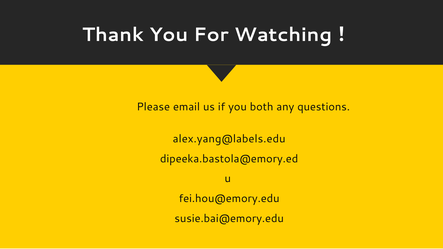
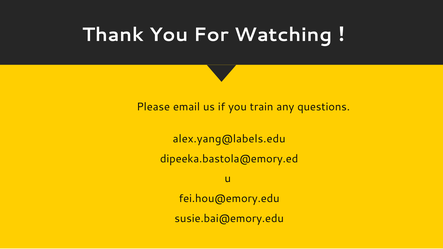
both: both -> train (262, 107)
